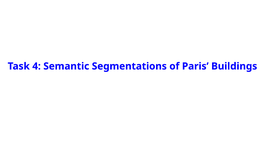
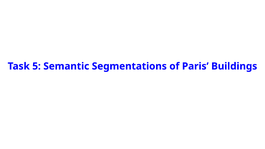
4: 4 -> 5 (37, 66)
